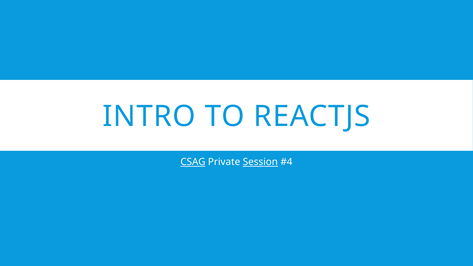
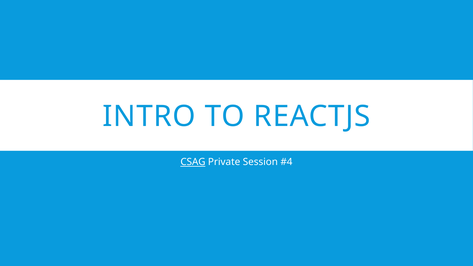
Session underline: present -> none (260, 162)
